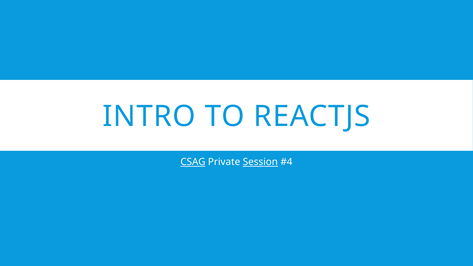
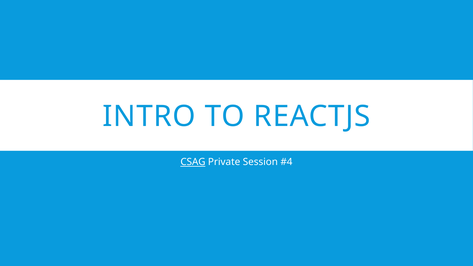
Session underline: present -> none (260, 162)
